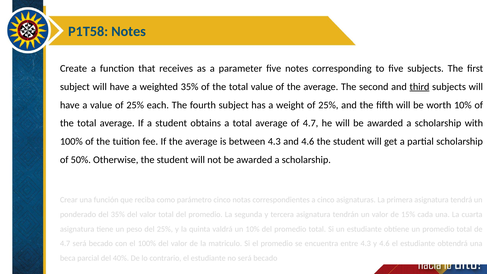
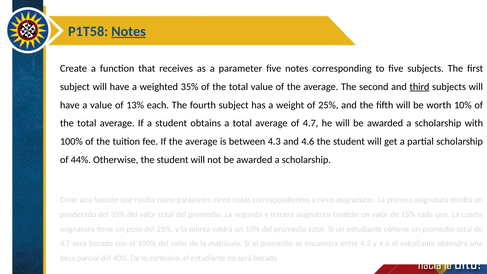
Notes underline: none -> present (129, 31)
value of 25%: 25% -> 13% (135, 105)
50%: 50% -> 44% (81, 160)
